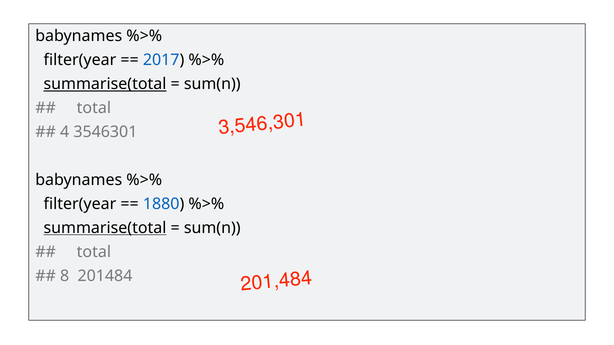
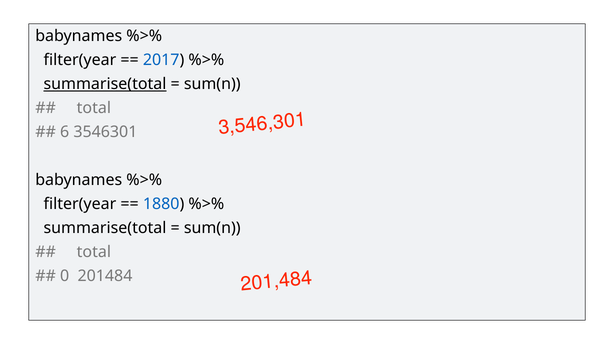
4: 4 -> 6 (65, 132)
summarise(total underline: present -> none (105, 228)
8: 8 -> 0 (65, 276)
